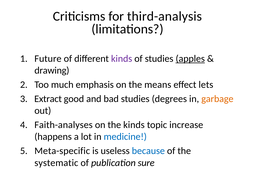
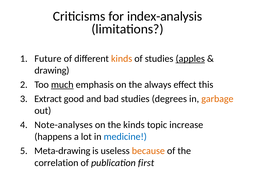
third-analysis: third-analysis -> index-analysis (165, 16)
kinds colour: purple -> orange (122, 59)
much underline: none -> present (62, 85)
means: means -> always (158, 85)
lets: lets -> this (206, 85)
Faith-analyses: Faith-analyses -> Note-analyses (64, 125)
Meta-specific: Meta-specific -> Meta-drawing (62, 151)
because colour: blue -> orange (148, 151)
systematic: systematic -> correlation (56, 163)
sure: sure -> first (146, 163)
